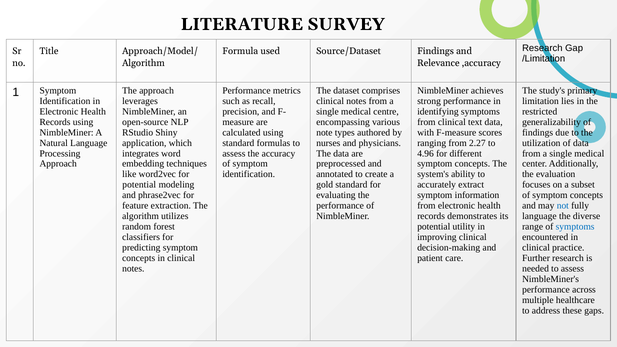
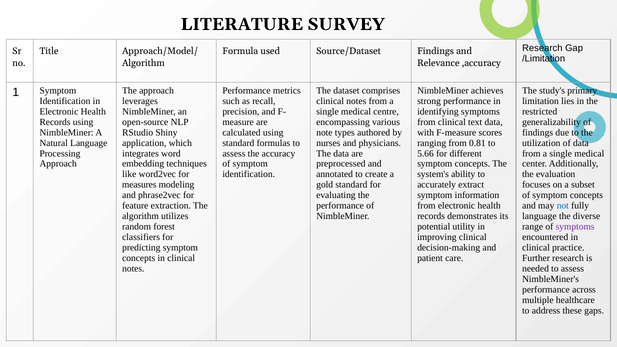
2.27: 2.27 -> 0.81 (477, 143)
4.96: 4.96 -> 5.66 (426, 153)
potential: potential -> measures (139, 185)
symptoms colour: blue -> purple (575, 227)
